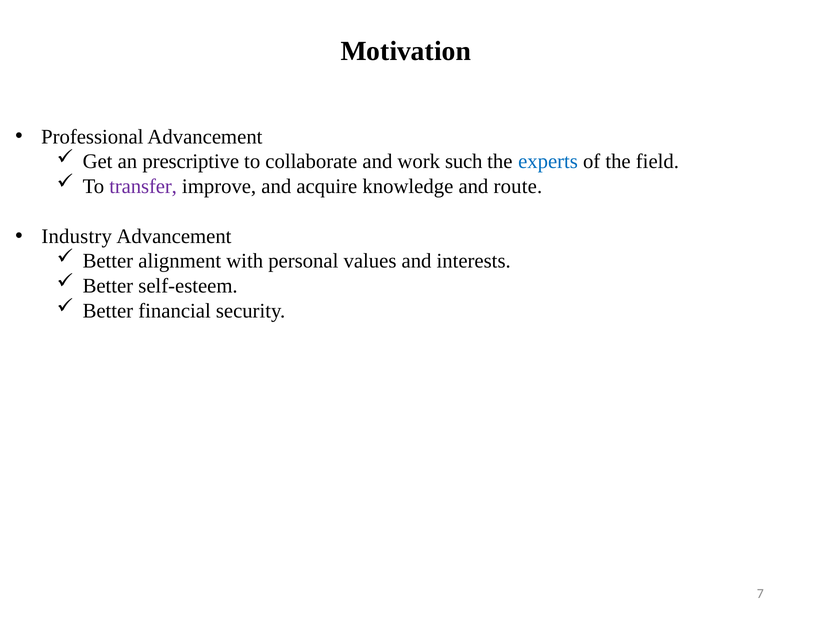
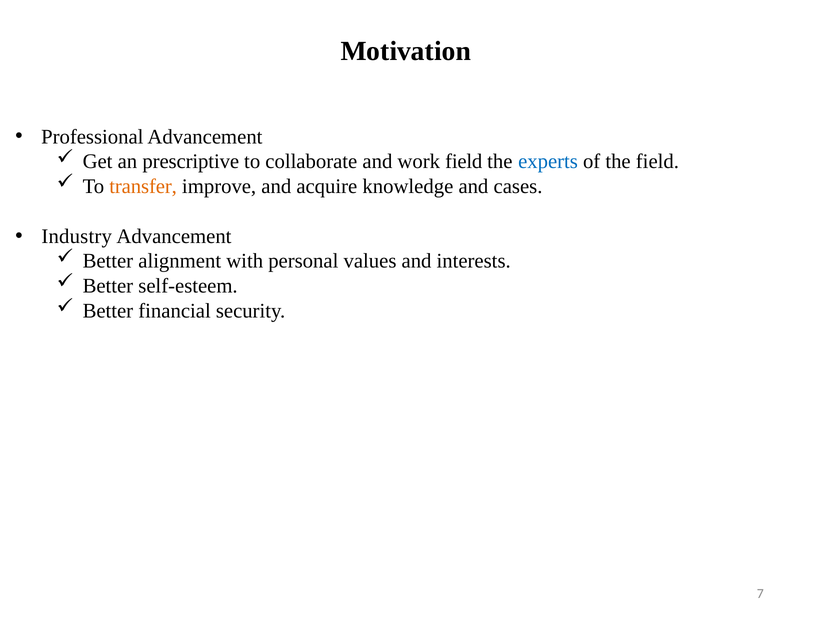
work such: such -> field (464, 162)
transfer colour: purple -> orange (143, 186)
route: route -> cases (518, 186)
